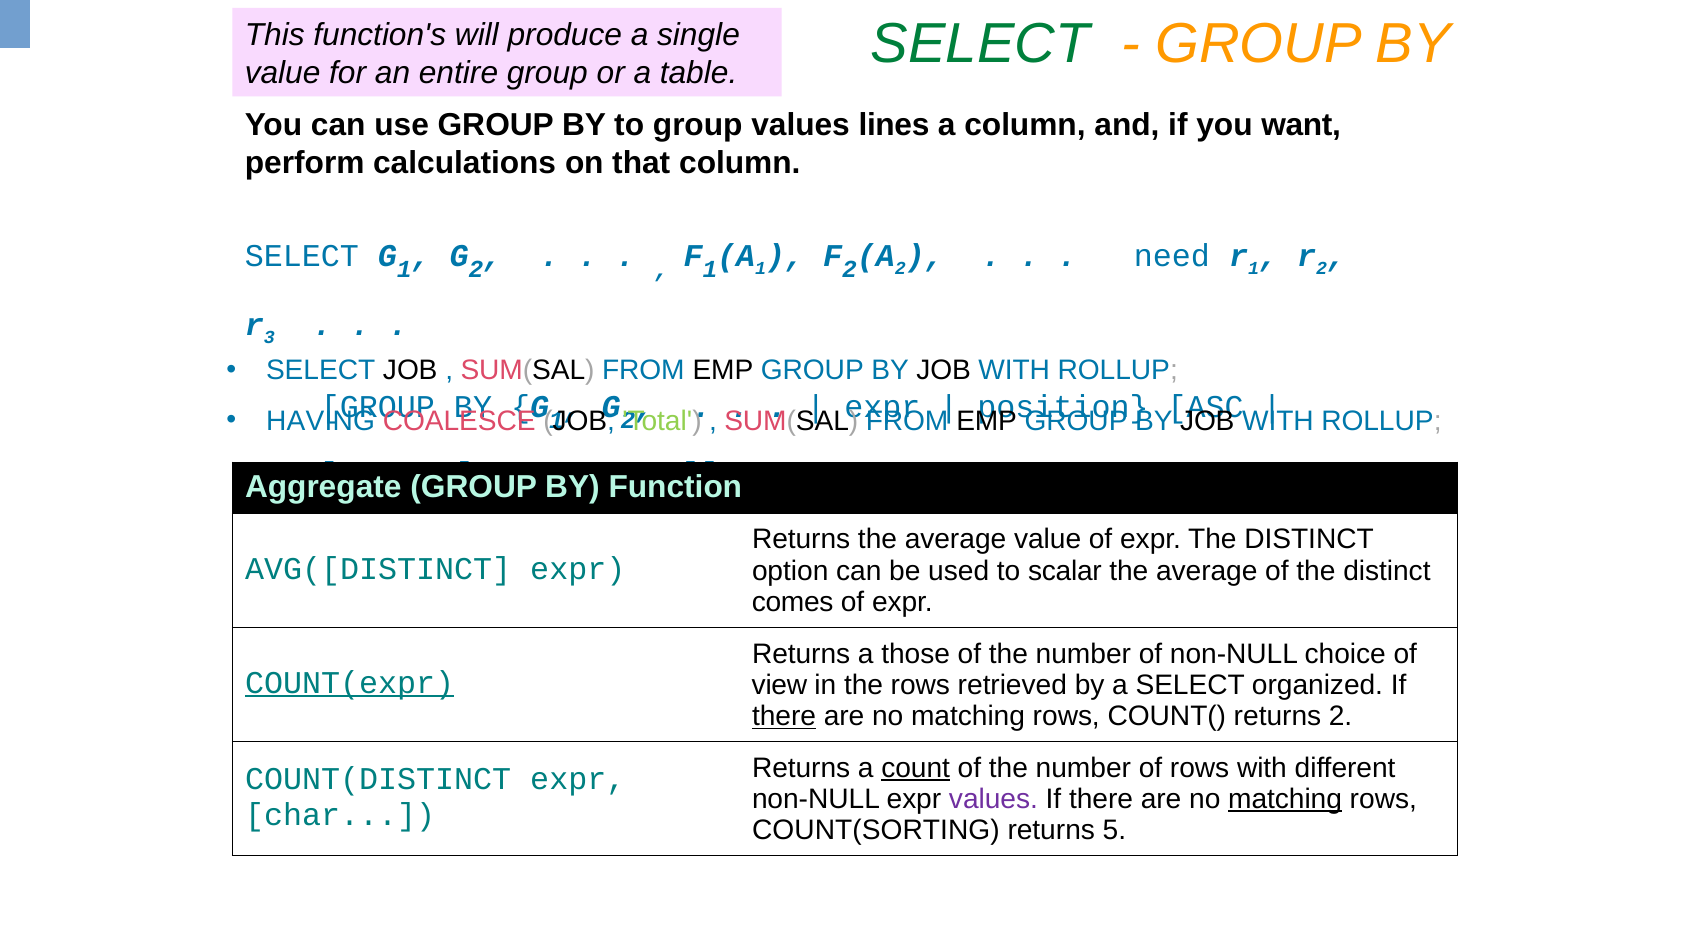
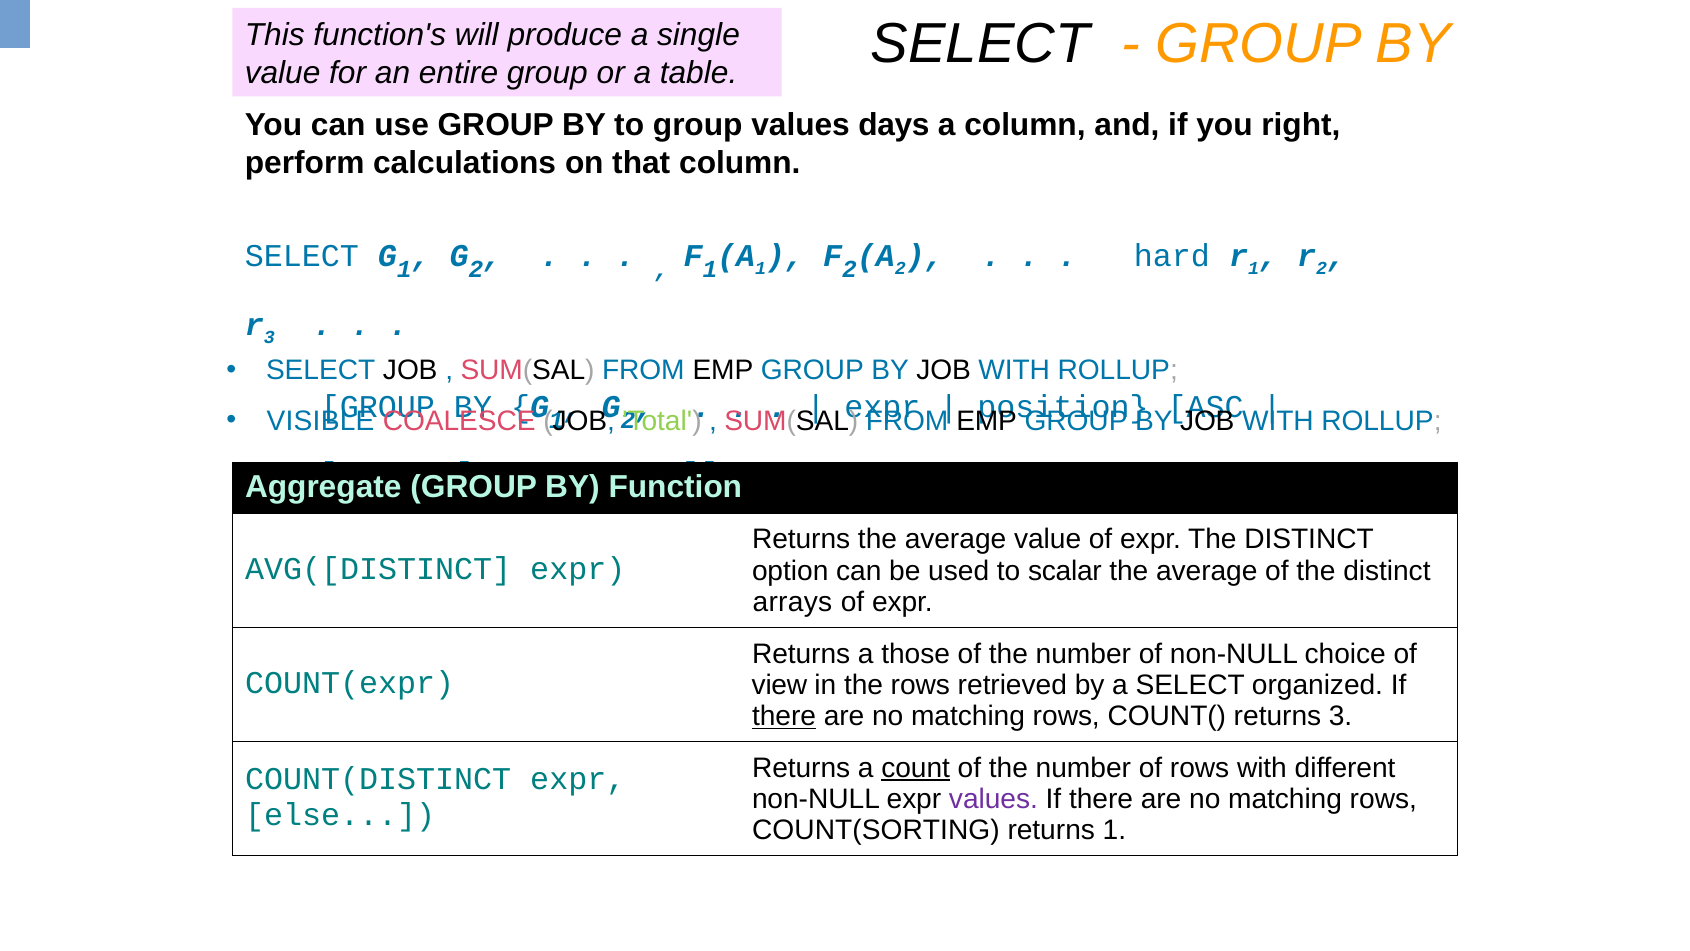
SELECT colour: green -> black (980, 44)
lines: lines -> days (894, 125)
want: want -> right (1301, 125)
need: need -> hard (1172, 256)
HAVING: HAVING -> VISIBLE (321, 421)
comes: comes -> arrays (792, 602)
COUNT(expr underline: present -> none (350, 682)
returns 2: 2 -> 3 (1341, 716)
matching underline: present -> none (1285, 799)
char: char -> else (340, 814)
returns 5: 5 -> 1 (1114, 830)
